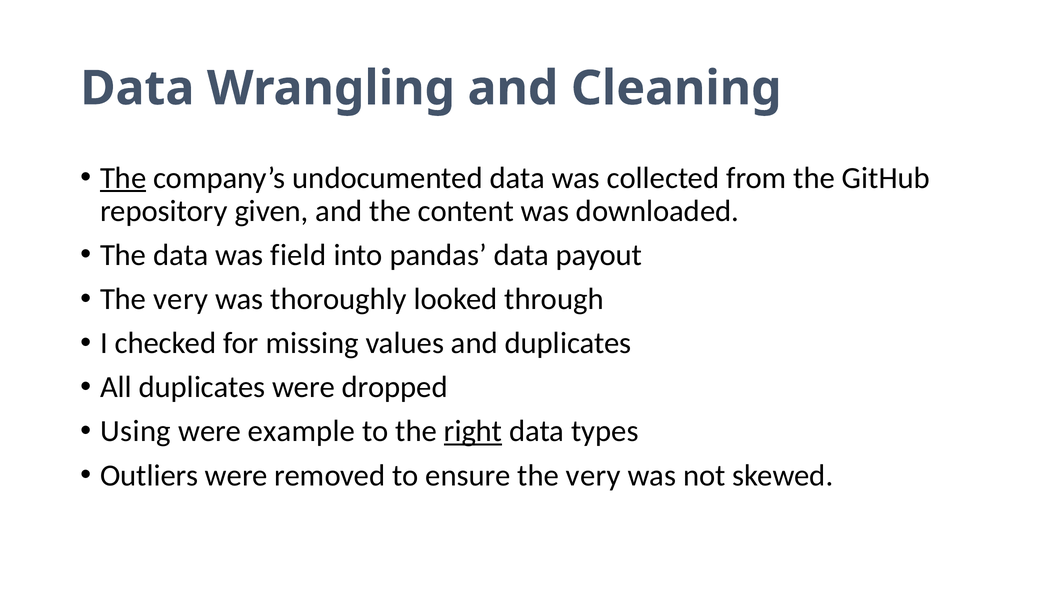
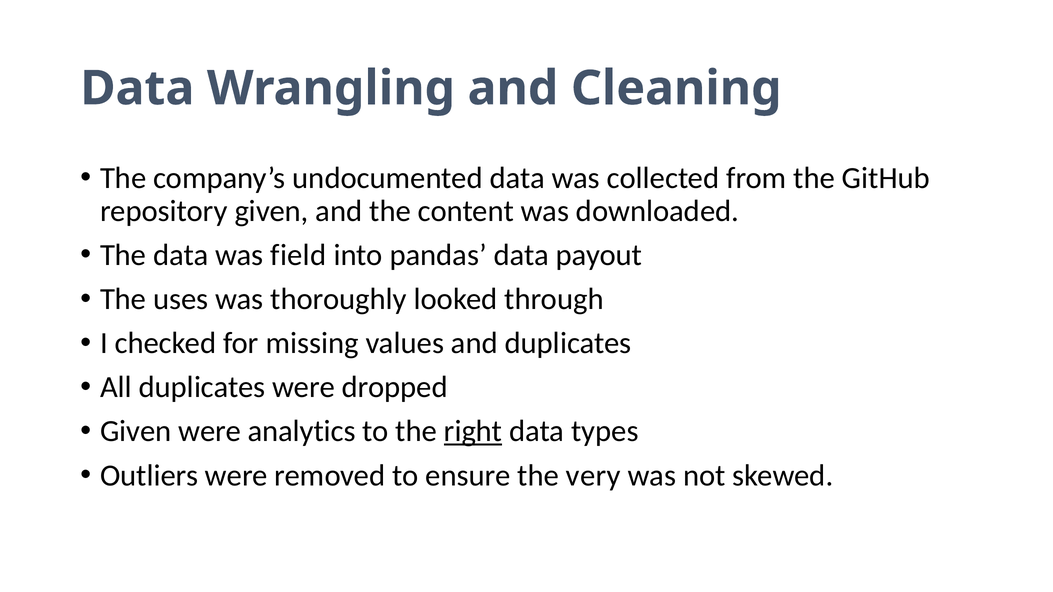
The underline: present -> none (123, 178)
very: very -> uses (181, 299)
Using: Using -> Given (136, 432)
example: example -> analytics (302, 432)
